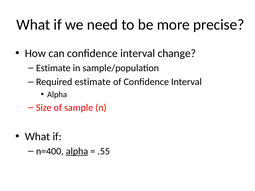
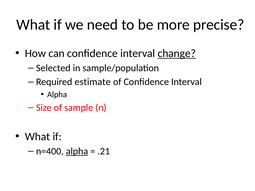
change underline: none -> present (177, 54)
Estimate: Estimate -> Selected (53, 68)
.55: .55 -> .21 (104, 151)
